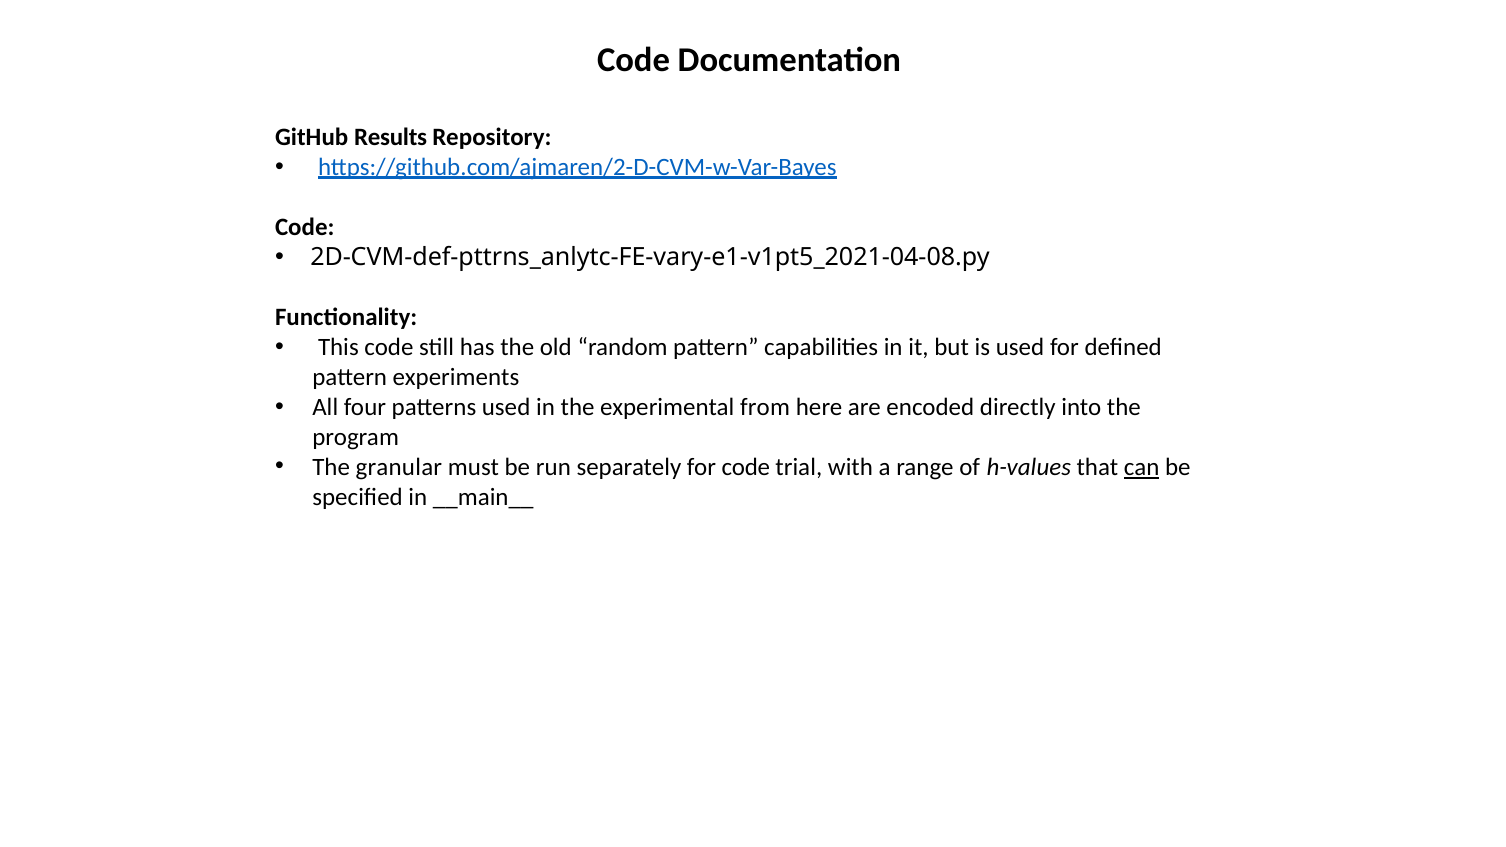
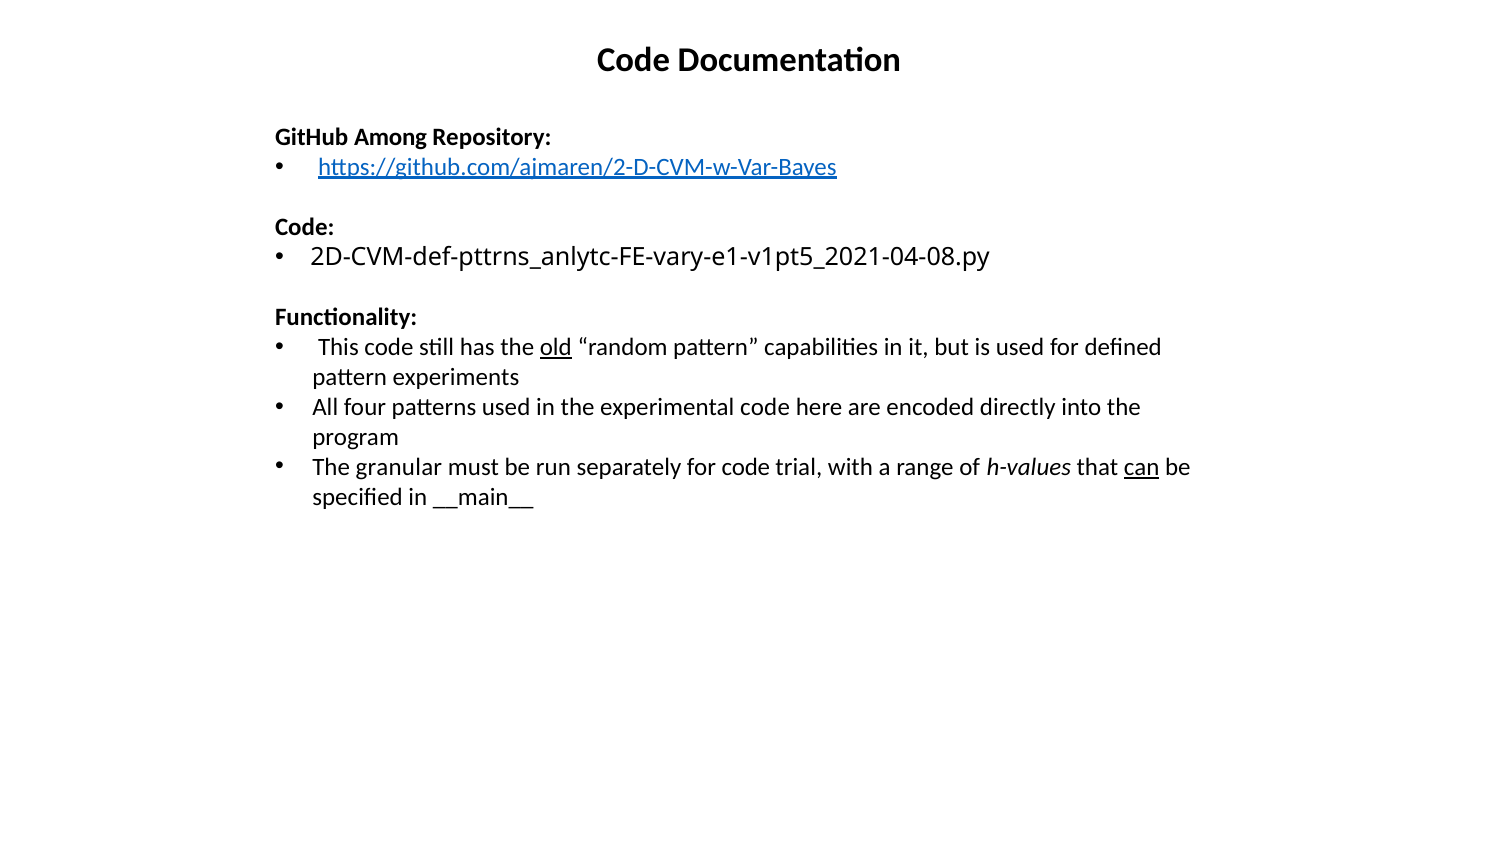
Results: Results -> Among (391, 137)
old underline: none -> present (556, 347)
experimental from: from -> code (765, 407)
